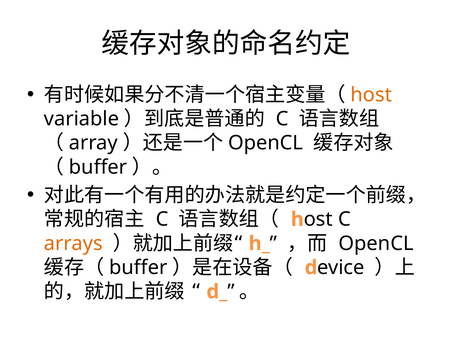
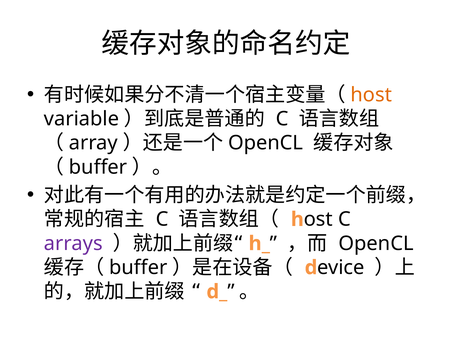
arrays colour: orange -> purple (73, 243)
